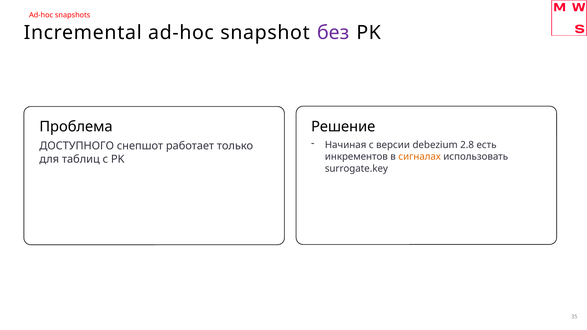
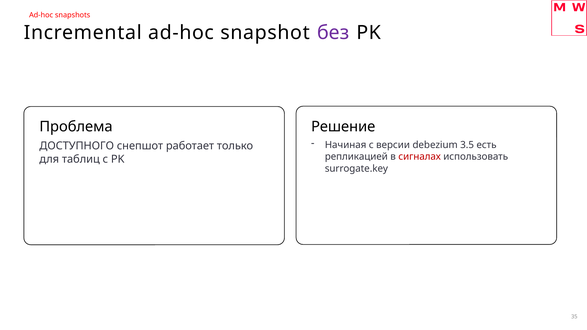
2.8: 2.8 -> 3.5 (467, 145)
инкрементов: инкрементов -> репликацией (356, 157)
сигналах colour: orange -> red (420, 157)
